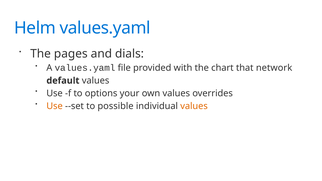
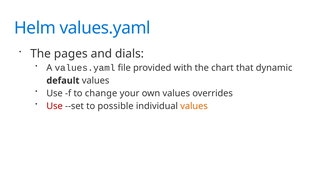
network: network -> dynamic (274, 68)
options: options -> change (101, 93)
Use colour: orange -> red (55, 106)
